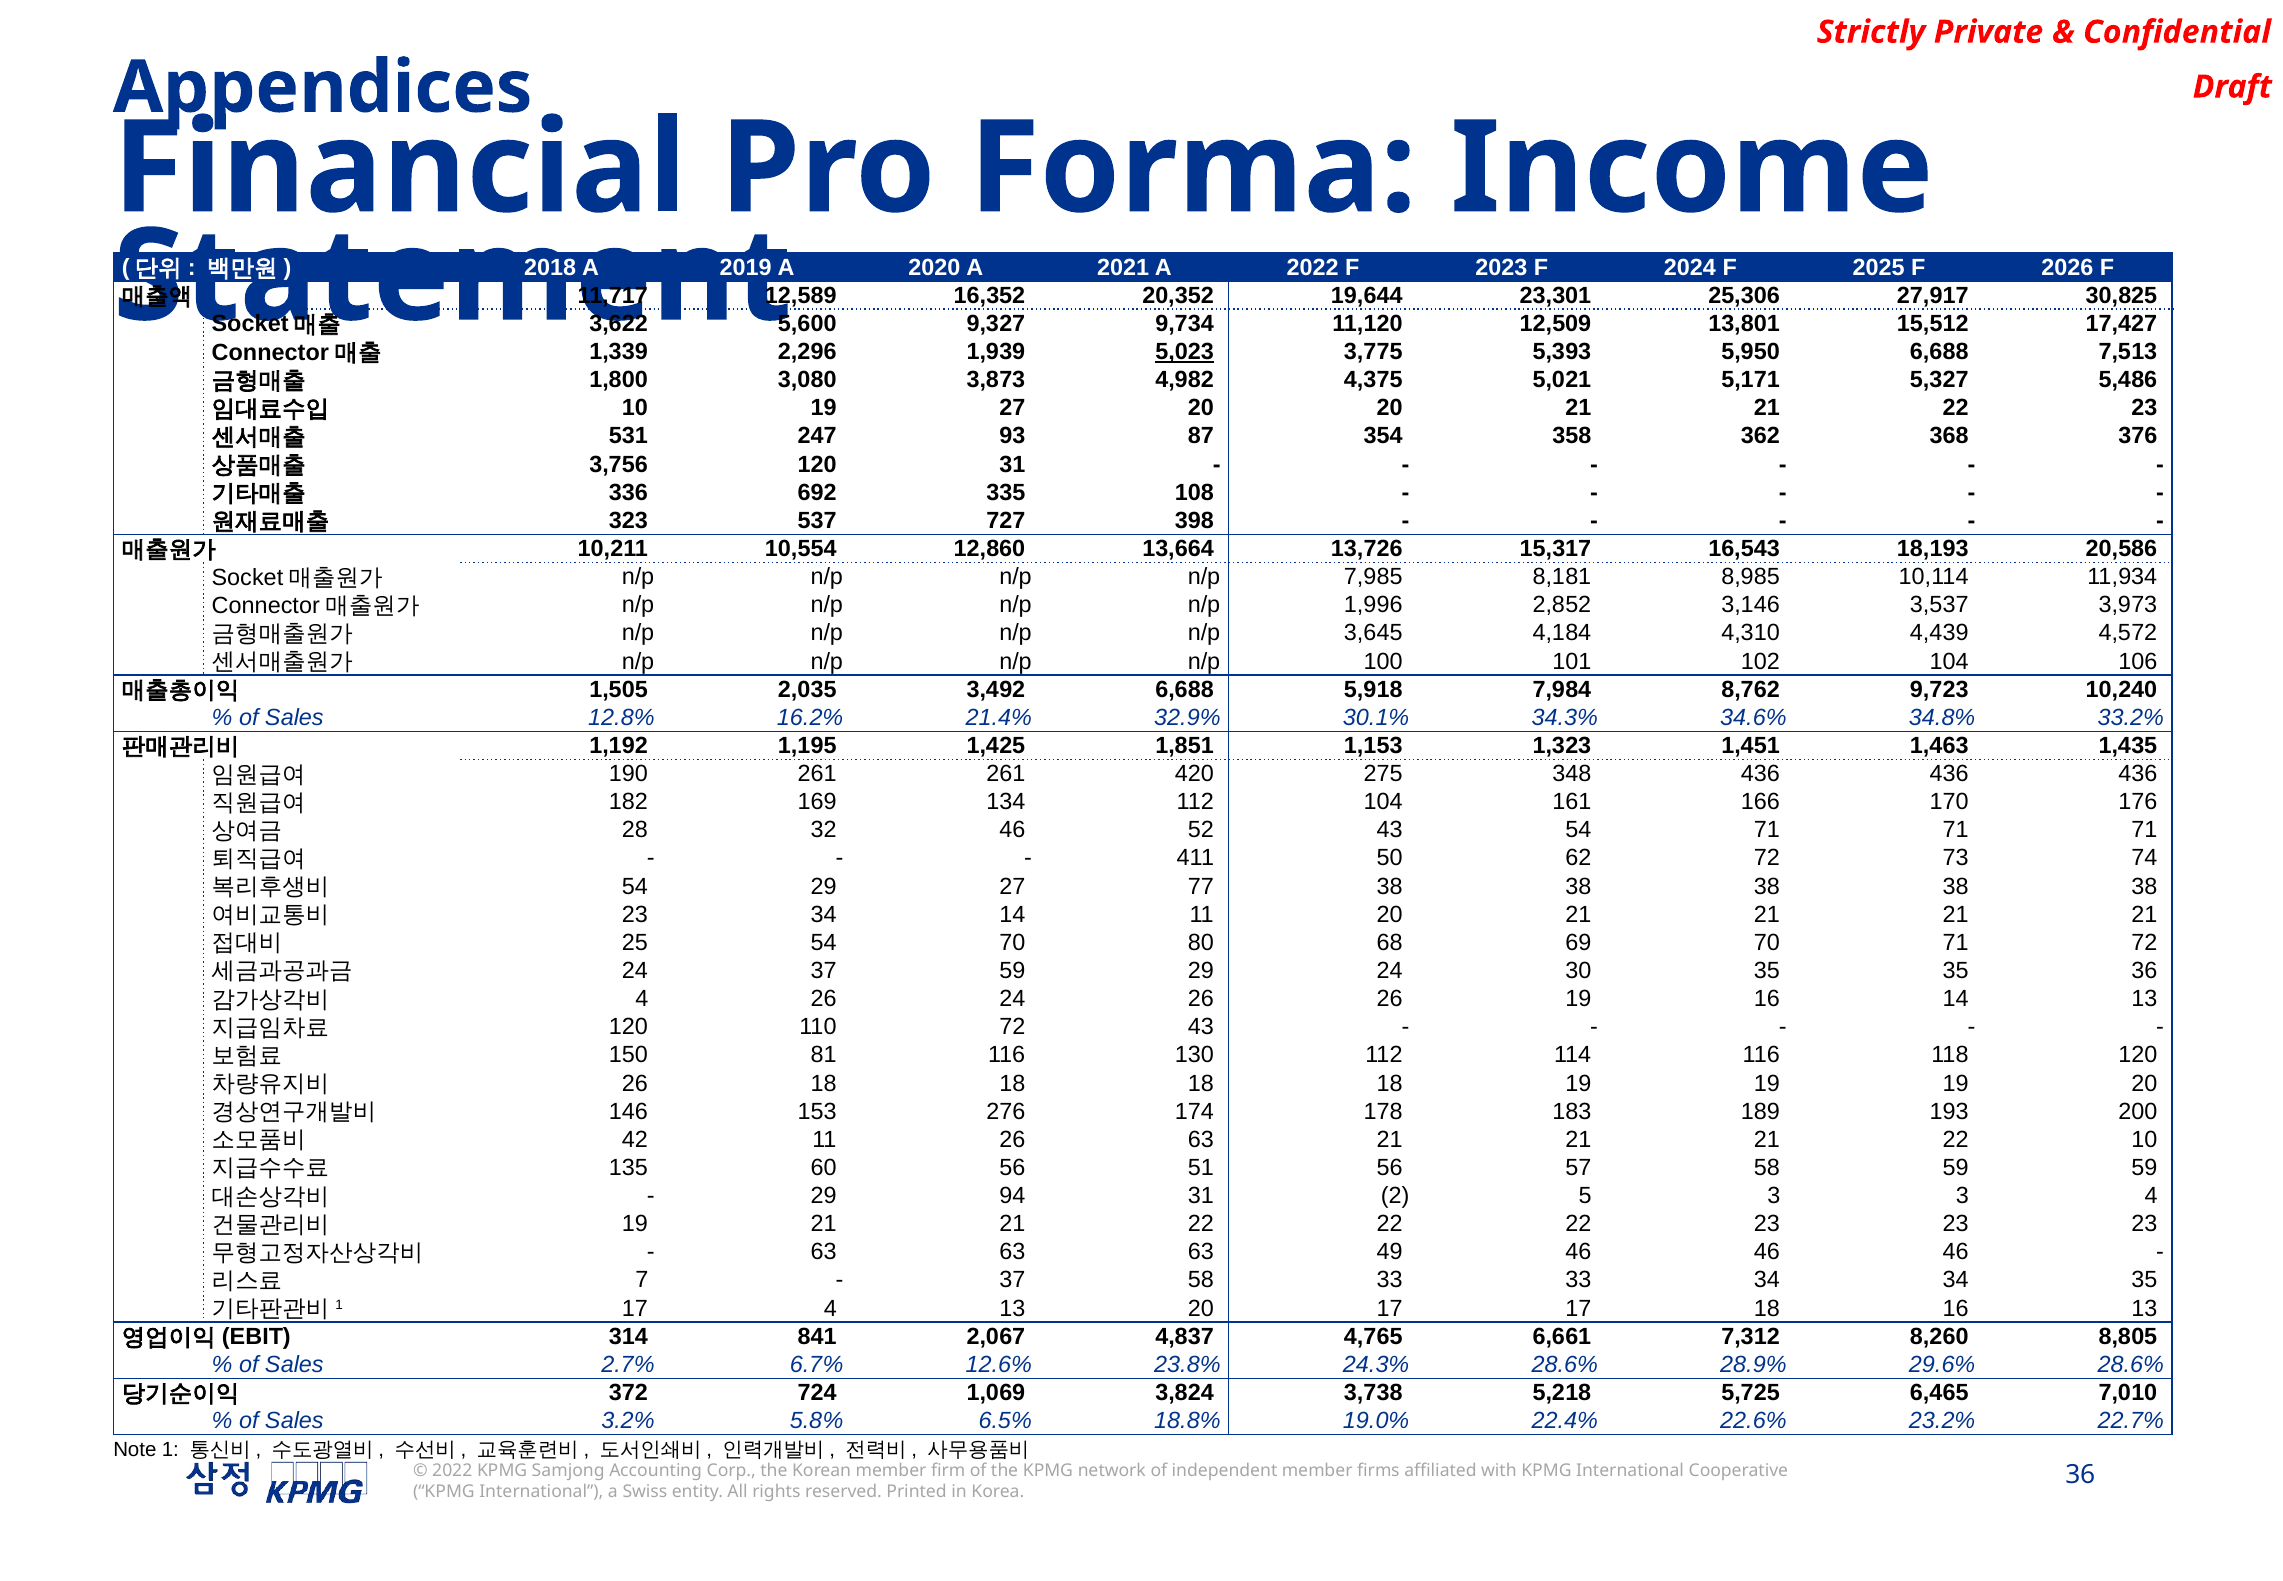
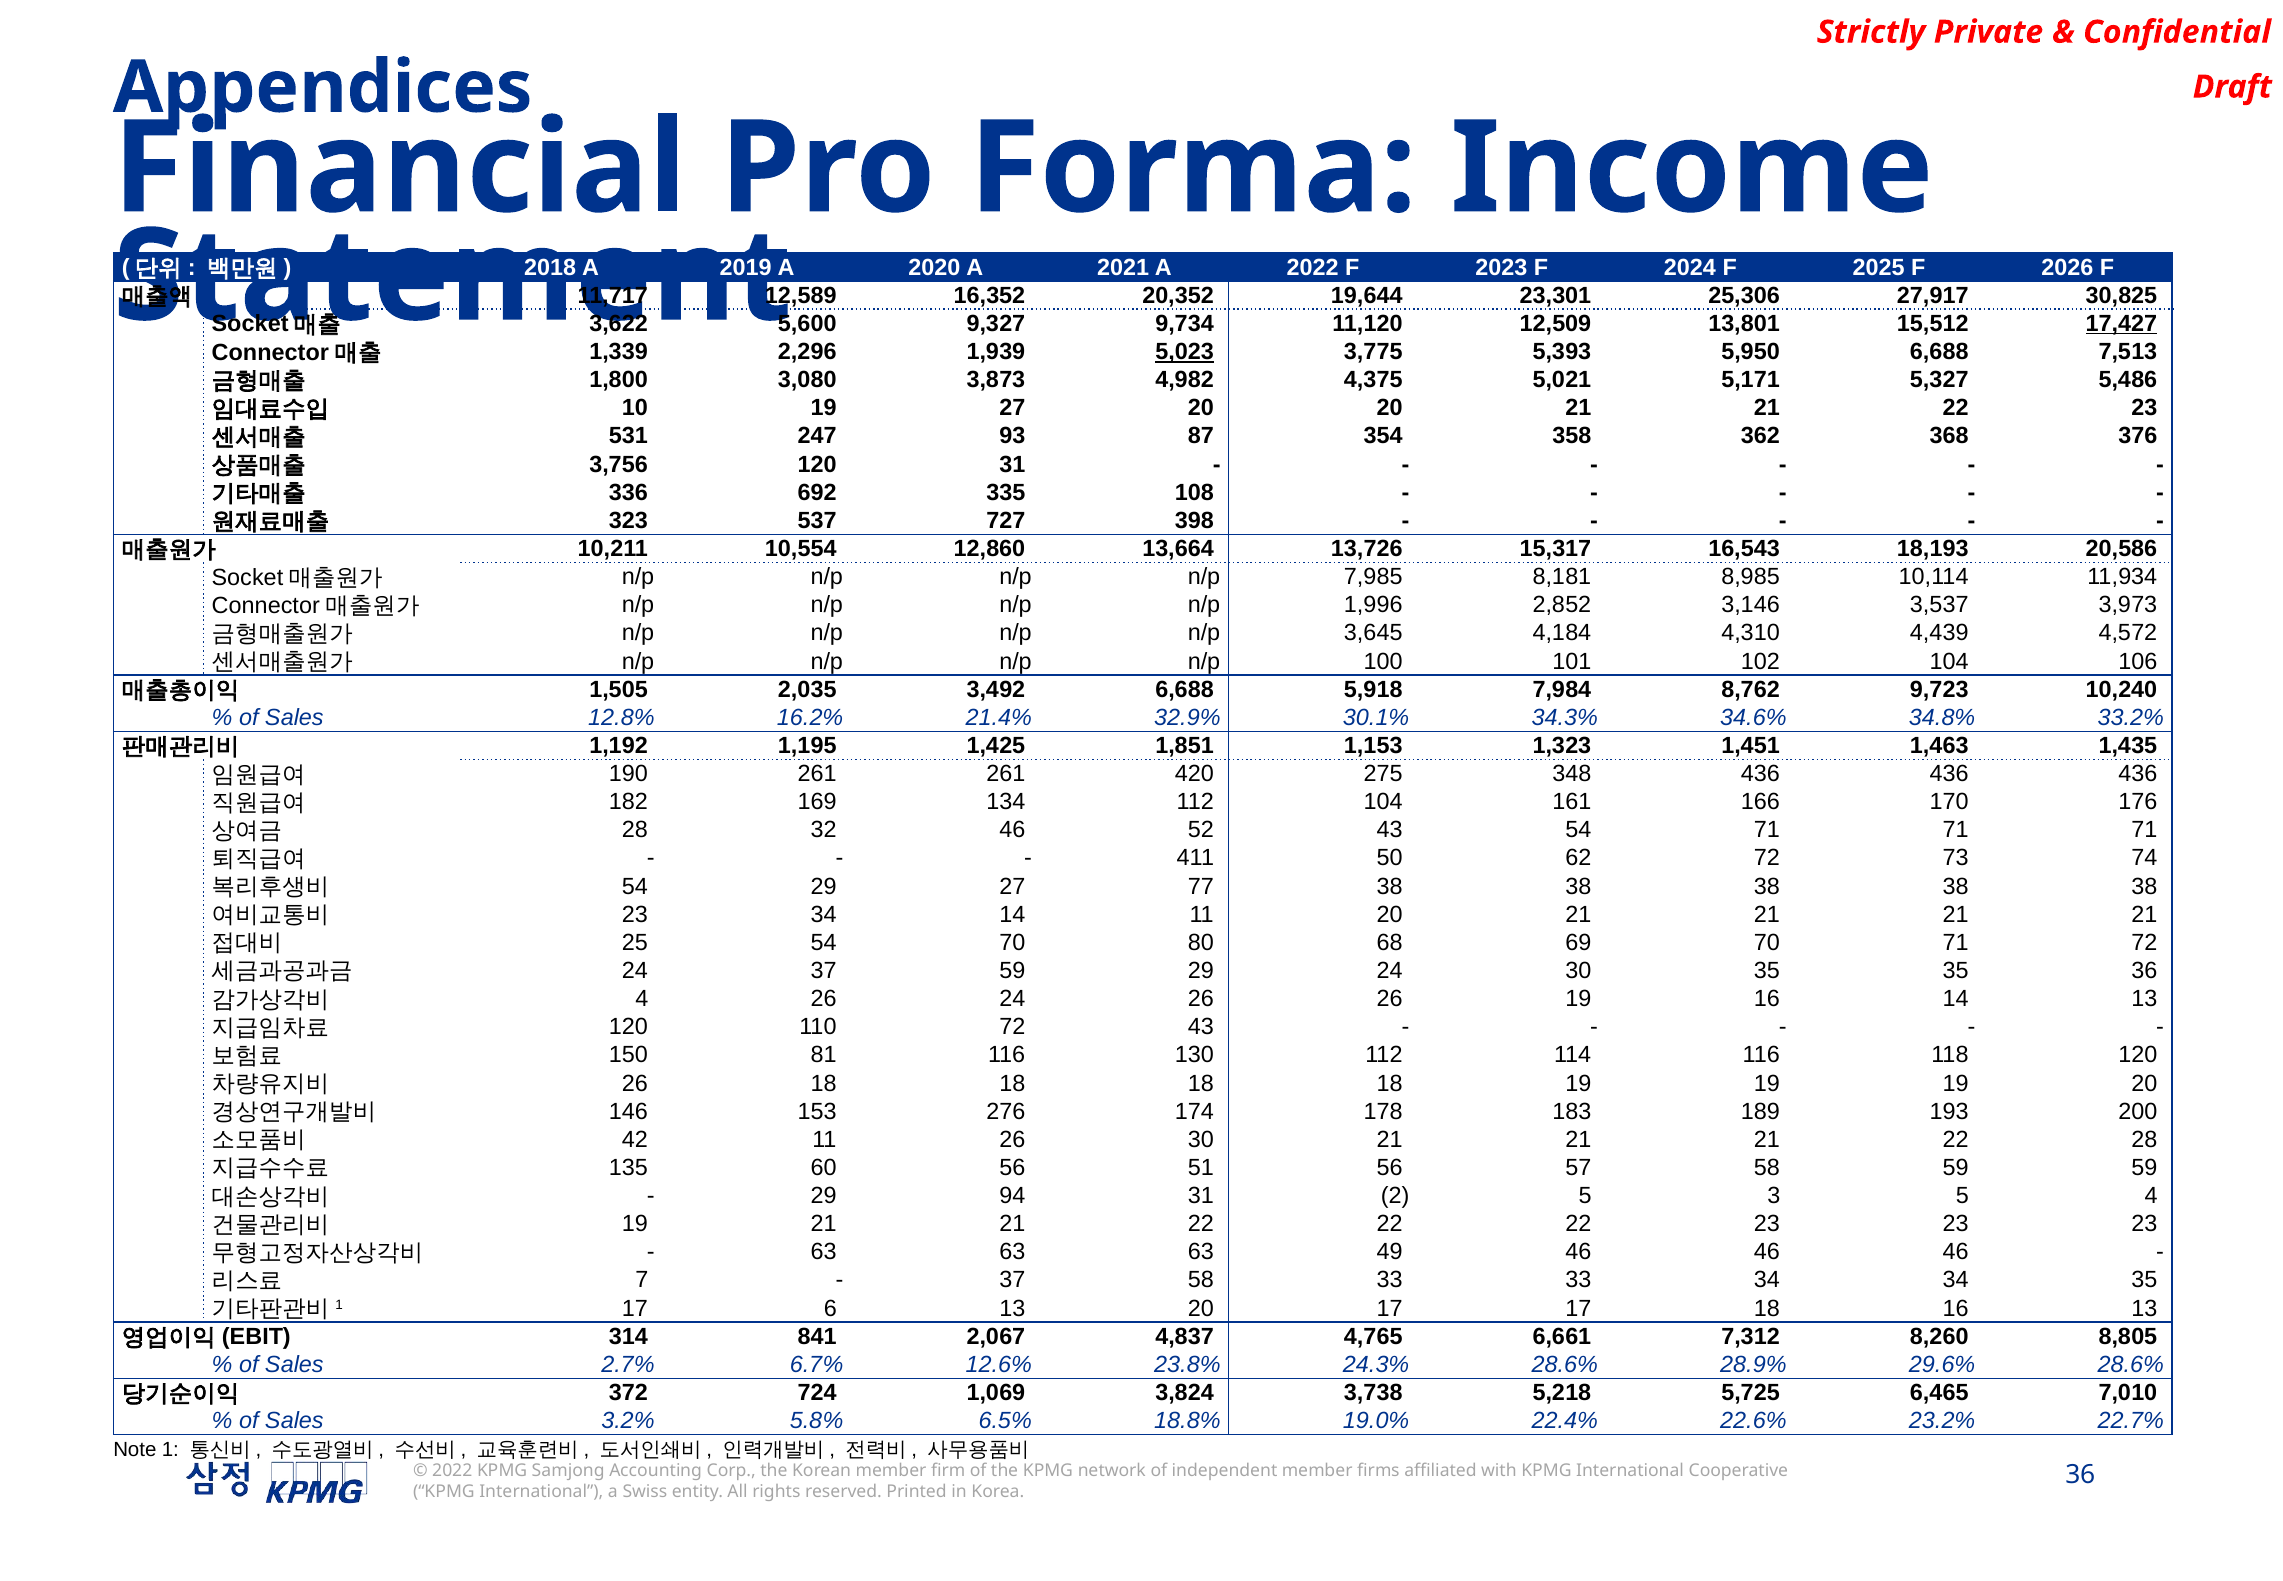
17,427 underline: none -> present (2121, 324)
26 63: 63 -> 30 (1201, 1139)
22 10: 10 -> 28 (2144, 1139)
3 3: 3 -> 5 (1962, 1195)
17 4: 4 -> 6 (830, 1308)
